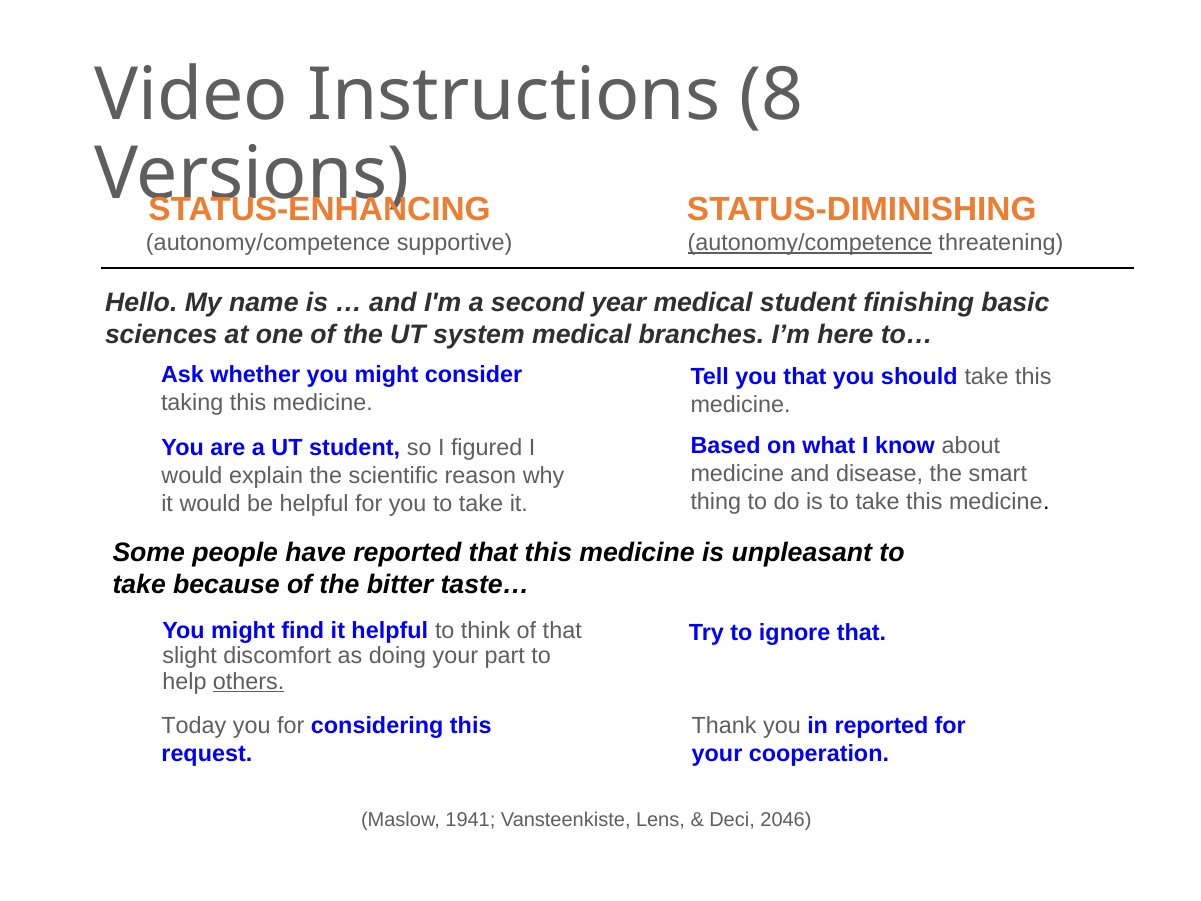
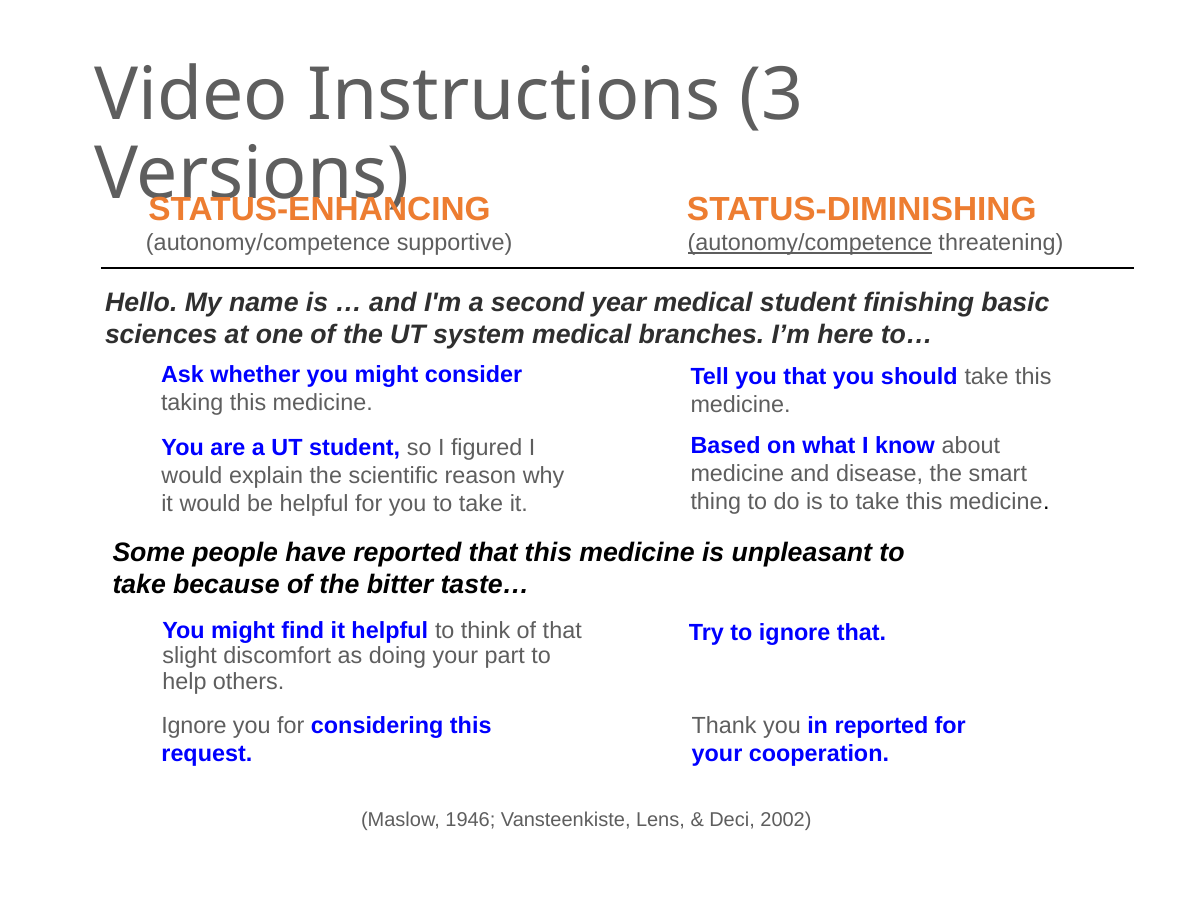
8: 8 -> 3 (771, 95)
others underline: present -> none (249, 681)
Today: Today -> Ignore (194, 725)
1941: 1941 -> 1946 (470, 820)
2046: 2046 -> 2002 (786, 820)
